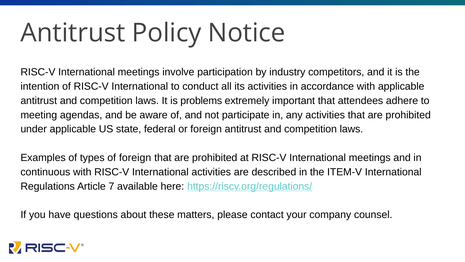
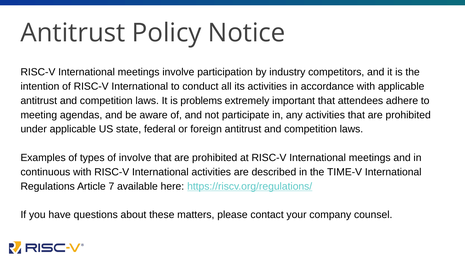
of foreign: foreign -> involve (135, 157)
ITEM-V: ITEM-V -> TIME-V (345, 172)
